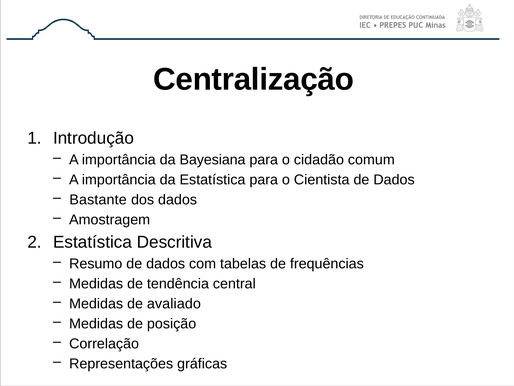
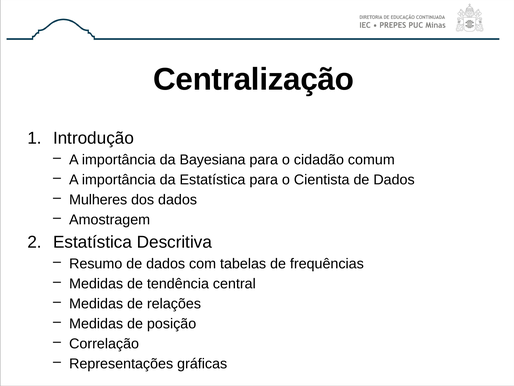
Bastante: Bastante -> Mulheres (98, 199)
avaliado: avaliado -> relações (174, 303)
